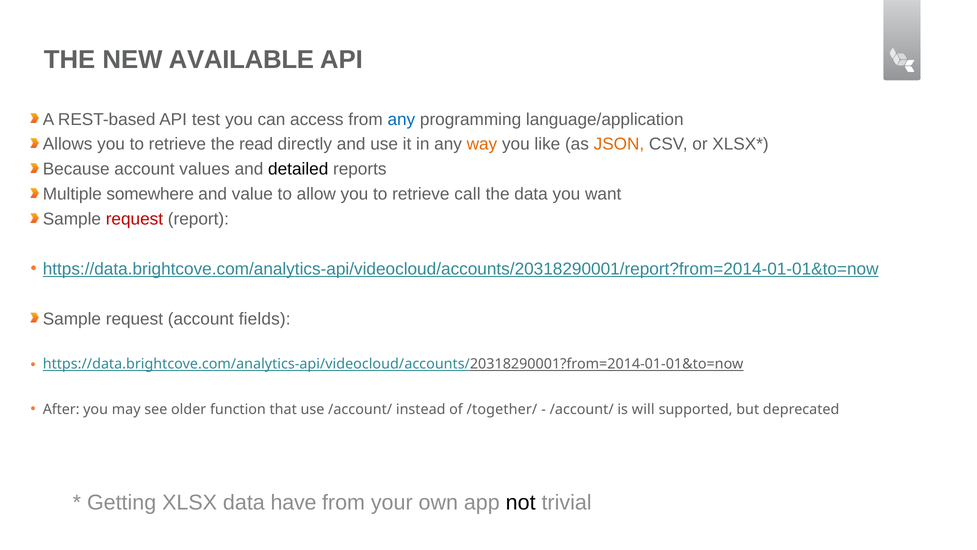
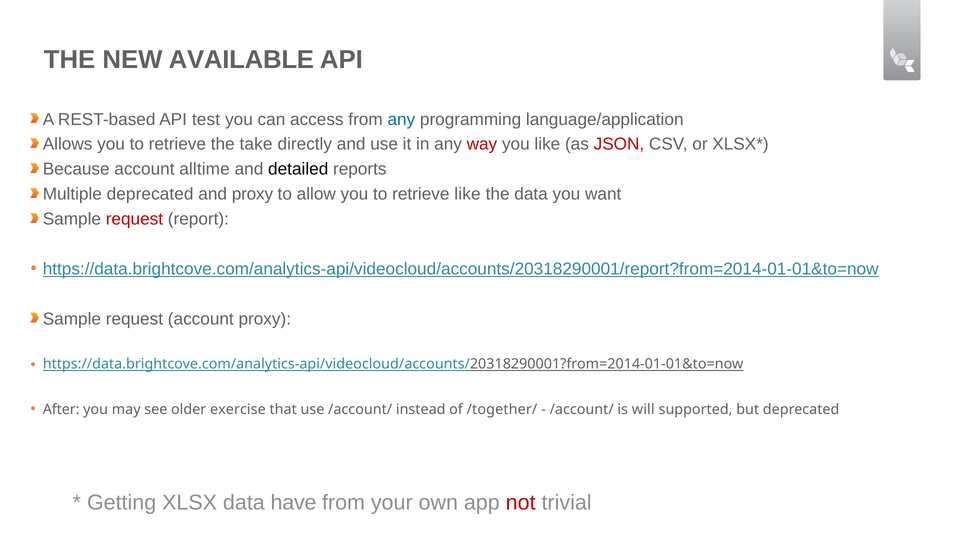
read: read -> take (256, 144)
way colour: orange -> red (482, 144)
JSON colour: orange -> red (619, 144)
values: values -> alltime (205, 169)
Multiple somewhere: somewhere -> deprecated (150, 194)
and value: value -> proxy (252, 194)
retrieve call: call -> like (467, 194)
account fields: fields -> proxy (265, 319)
function: function -> exercise (238, 409)
not colour: black -> red (521, 502)
